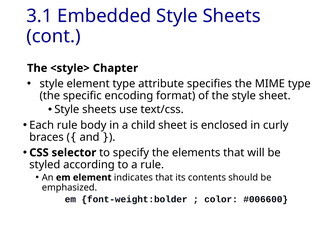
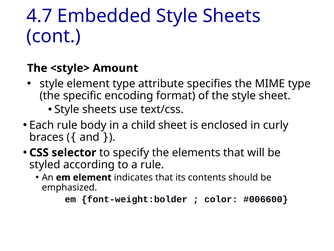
3.1: 3.1 -> 4.7 (39, 16)
Chapter: Chapter -> Amount (115, 68)
